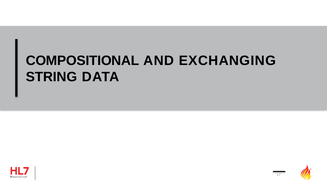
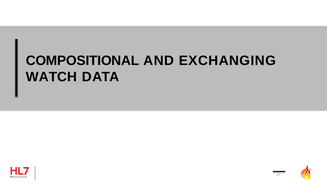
STRING: STRING -> WATCH (51, 77)
